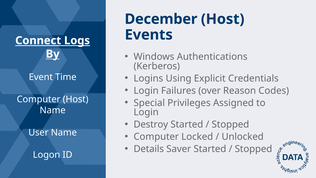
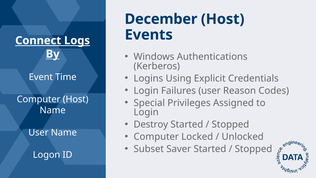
Failures over: over -> user (210, 90)
Details: Details -> Subset (149, 149)
